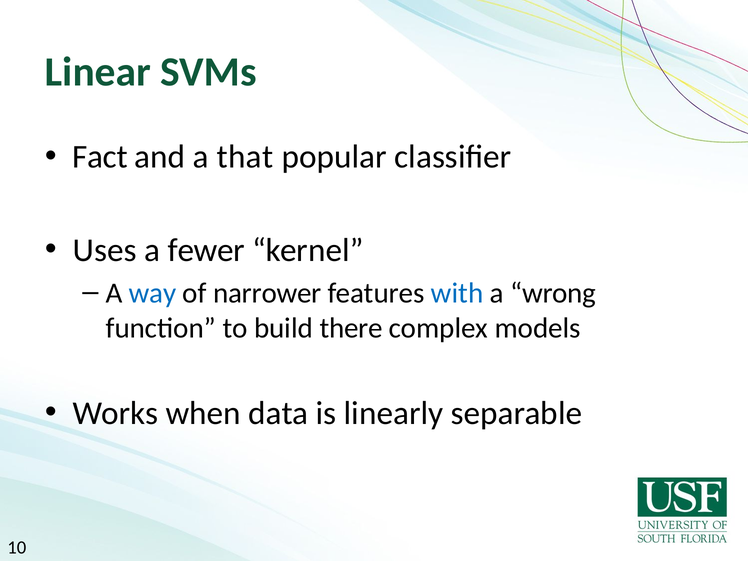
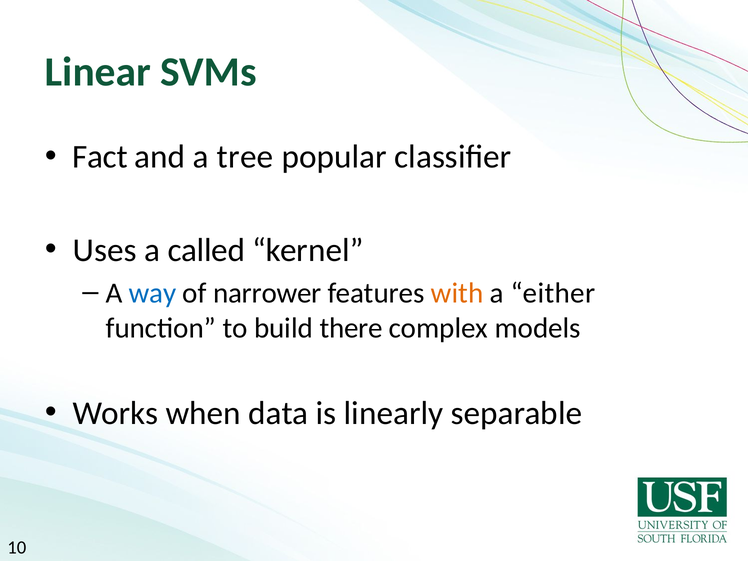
that: that -> tree (245, 157)
fewer: fewer -> called (206, 250)
with colour: blue -> orange (457, 293)
wrong: wrong -> either (553, 293)
